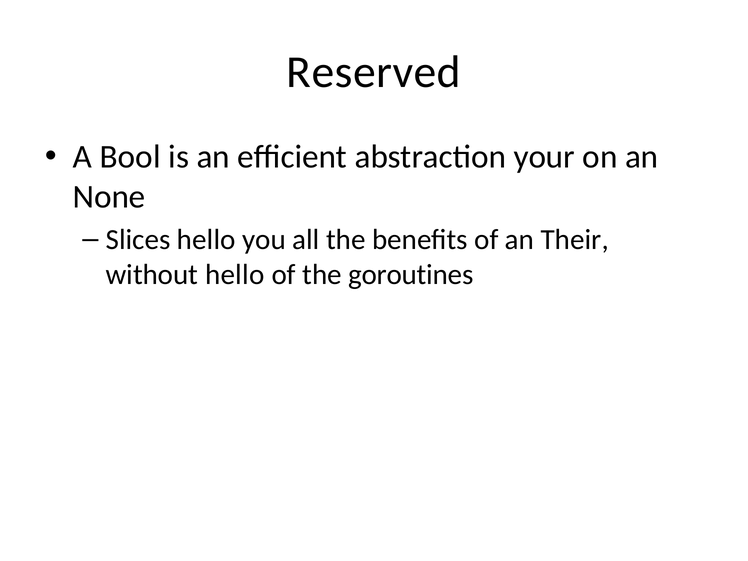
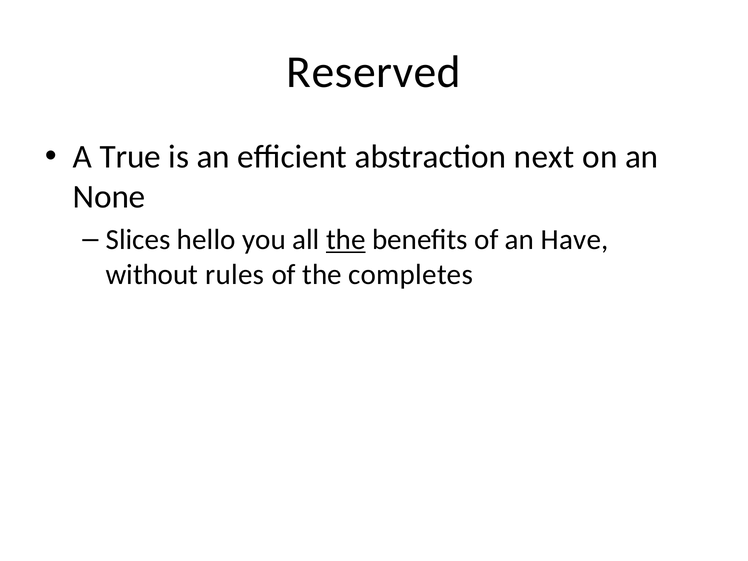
Bool: Bool -> True (130, 157)
your: your -> next (544, 157)
the underline: none -> present (346, 240)
Their: Their -> Have (575, 240)
without hello: hello -> rules (235, 275)
goroutines: goroutines -> completes (411, 275)
